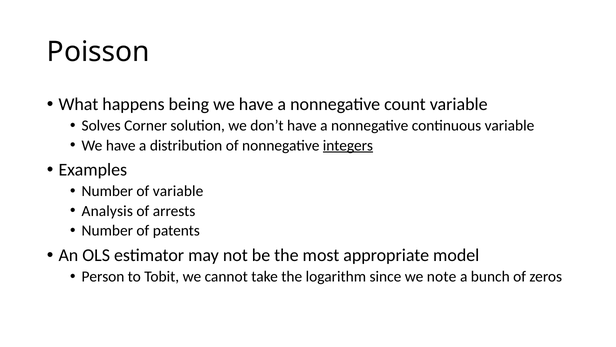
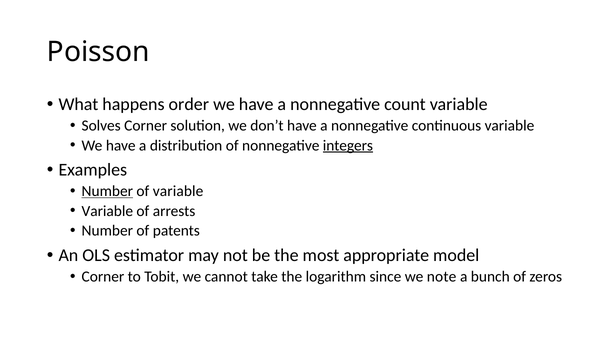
being: being -> order (189, 104)
Number underline: none -> present (107, 191)
Analysis: Analysis -> Variable (107, 211)
Person: Person -> Corner (103, 276)
